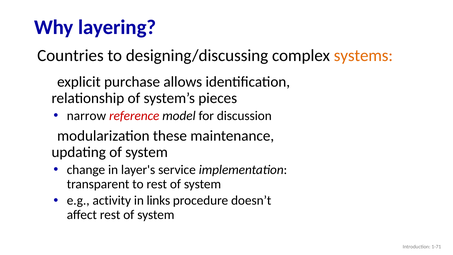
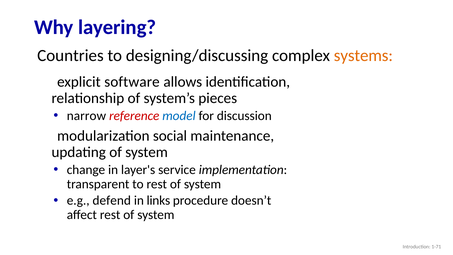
purchase: purchase -> software (132, 82)
model colour: black -> blue (179, 116)
these: these -> social (170, 136)
activity: activity -> defend (112, 200)
